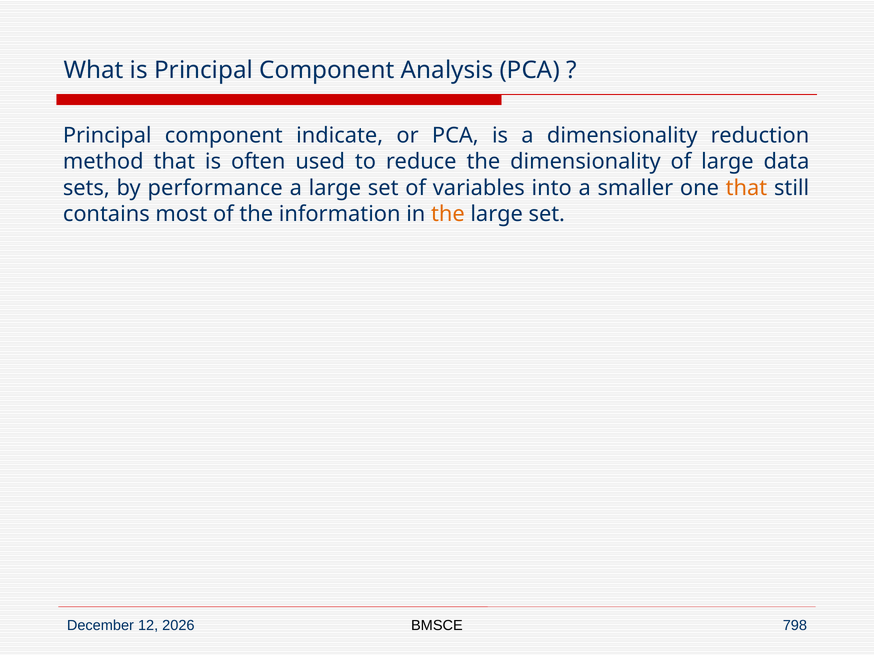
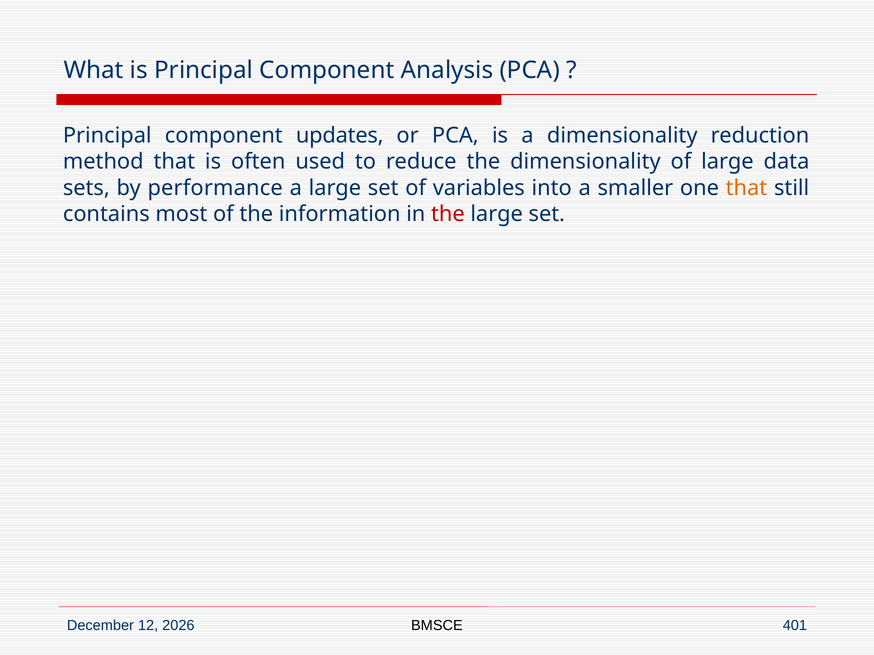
indicate: indicate -> updates (340, 136)
the colour: orange -> red (448, 214)
798: 798 -> 401 (795, 626)
